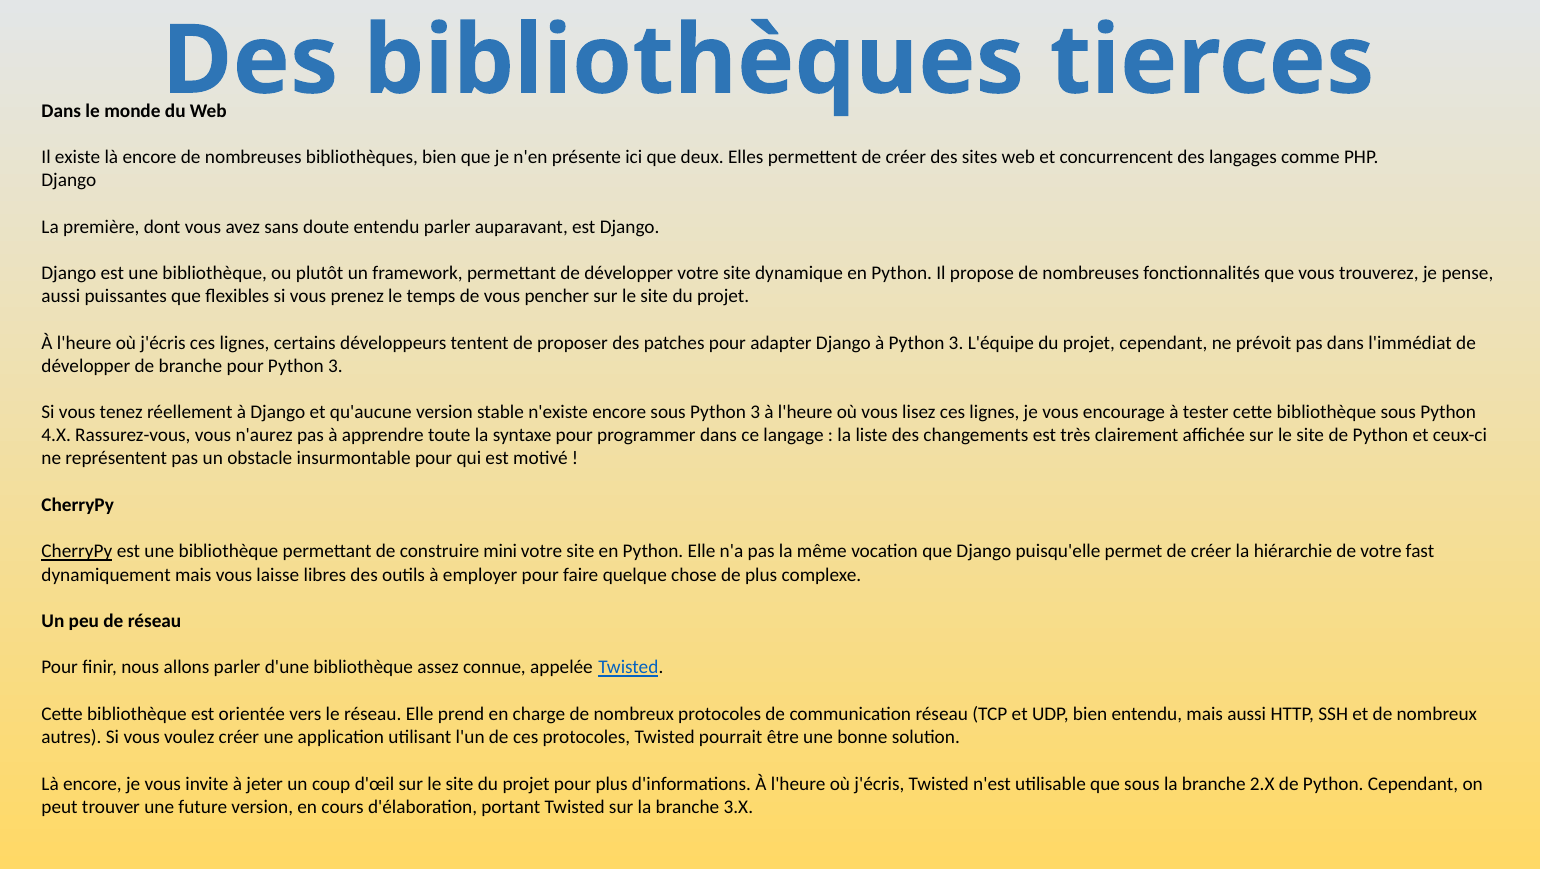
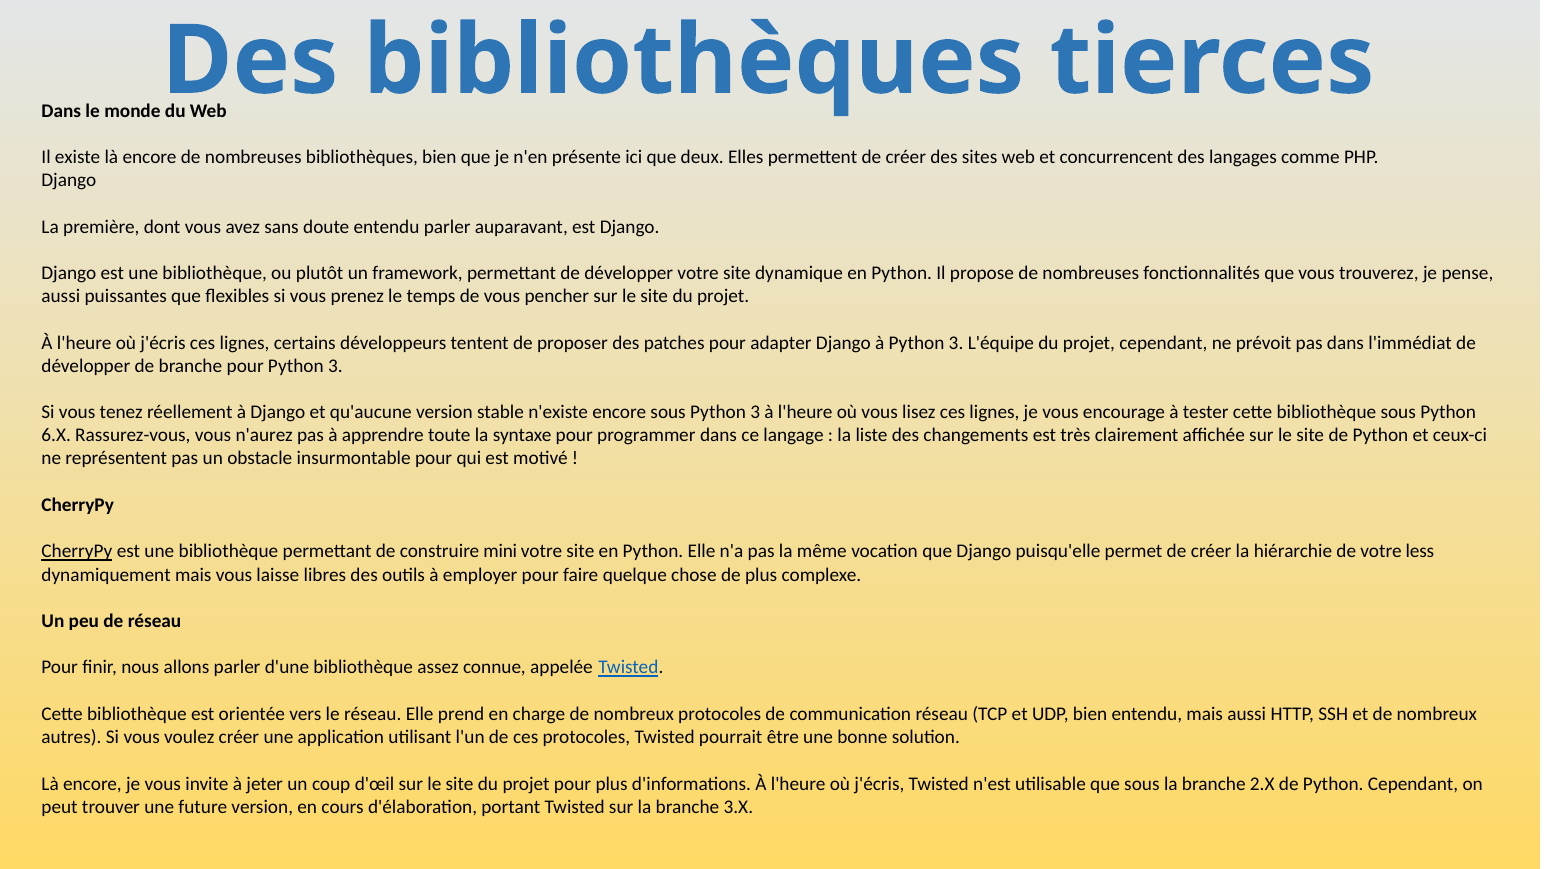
4.X: 4.X -> 6.X (56, 435)
fast: fast -> less (1420, 551)
